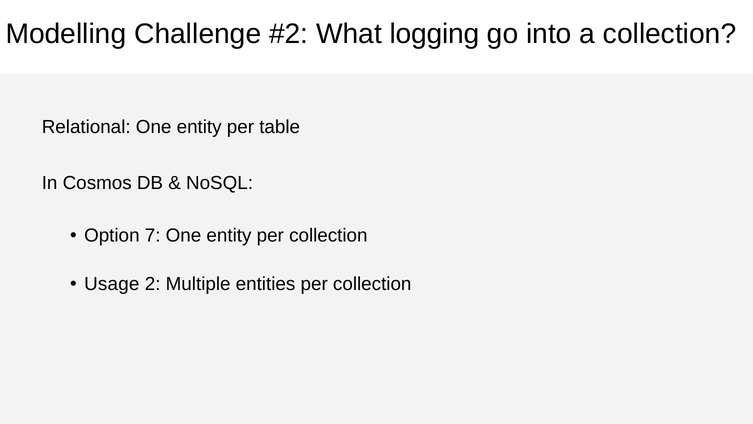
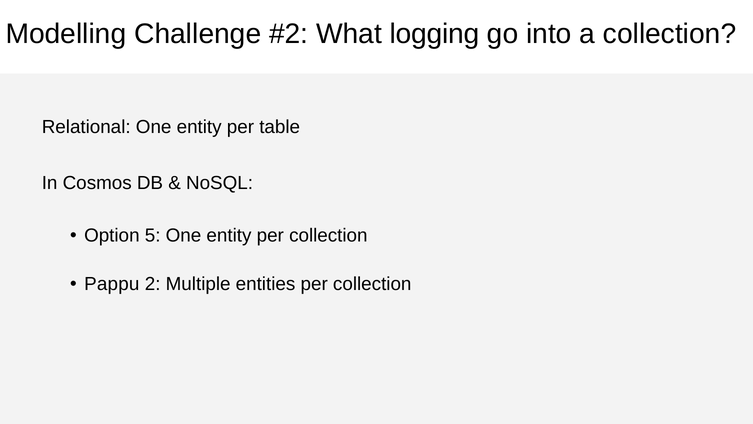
7: 7 -> 5 (153, 235)
Usage: Usage -> Pappu (112, 284)
